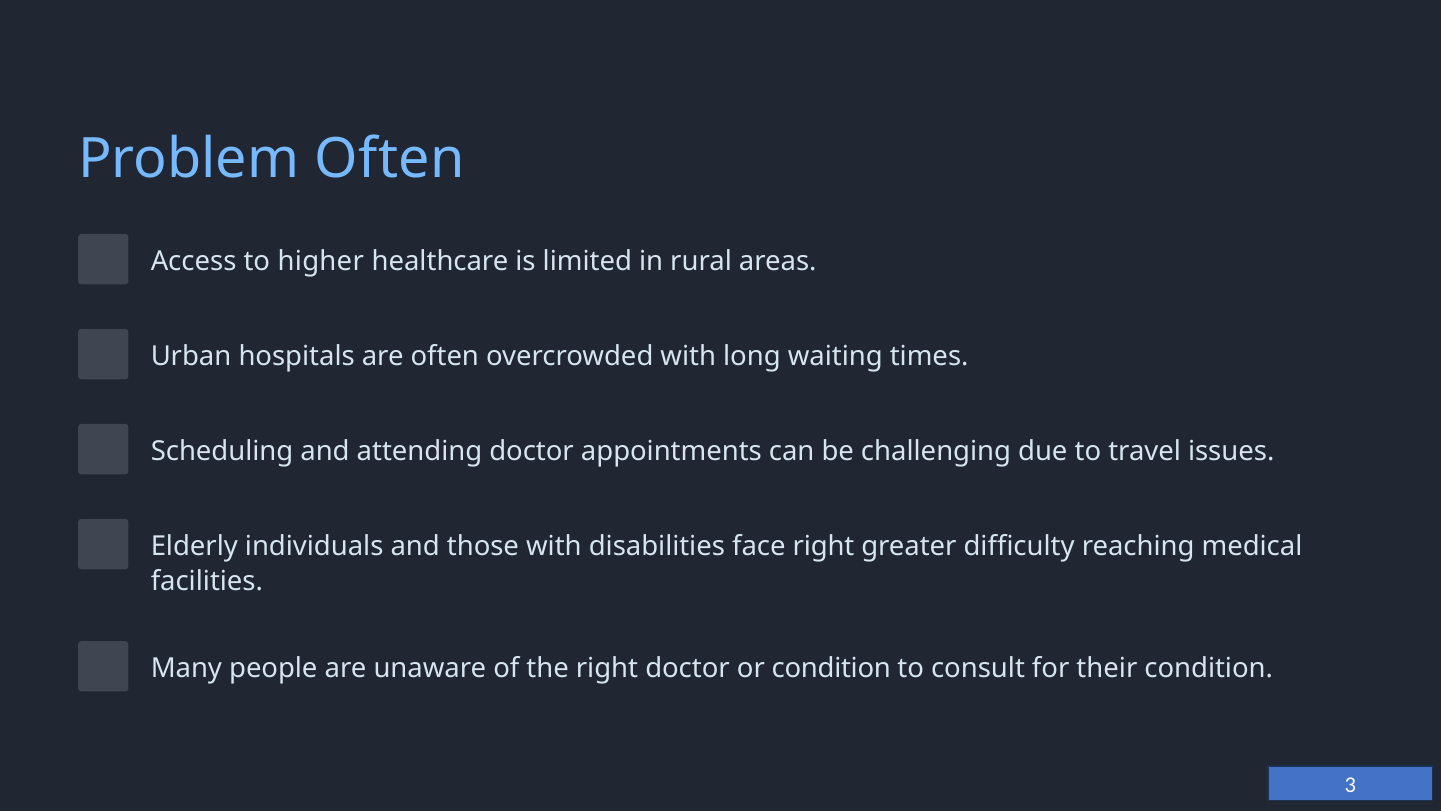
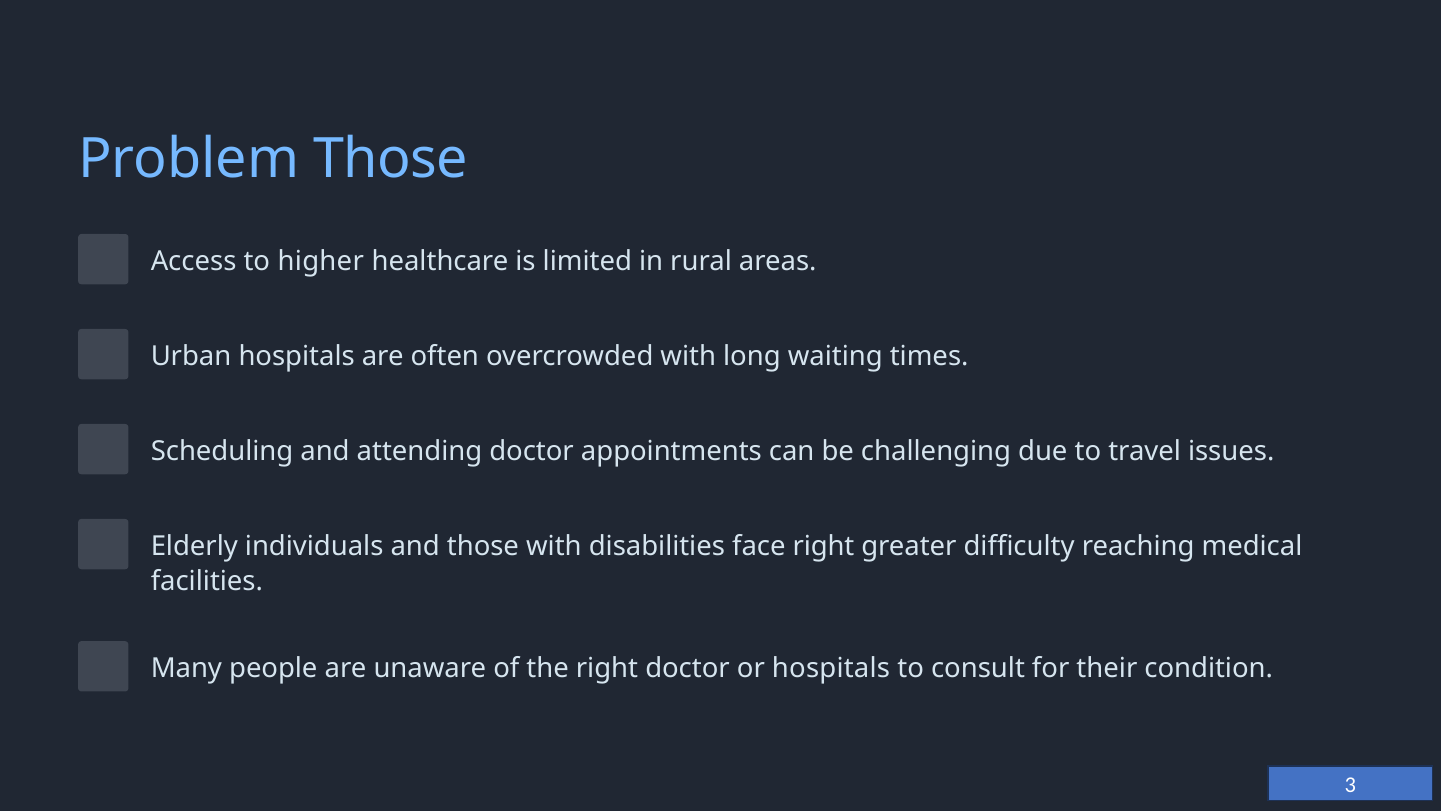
Problem Often: Often -> Those (390, 159)
or condition: condition -> hospitals (831, 668)
